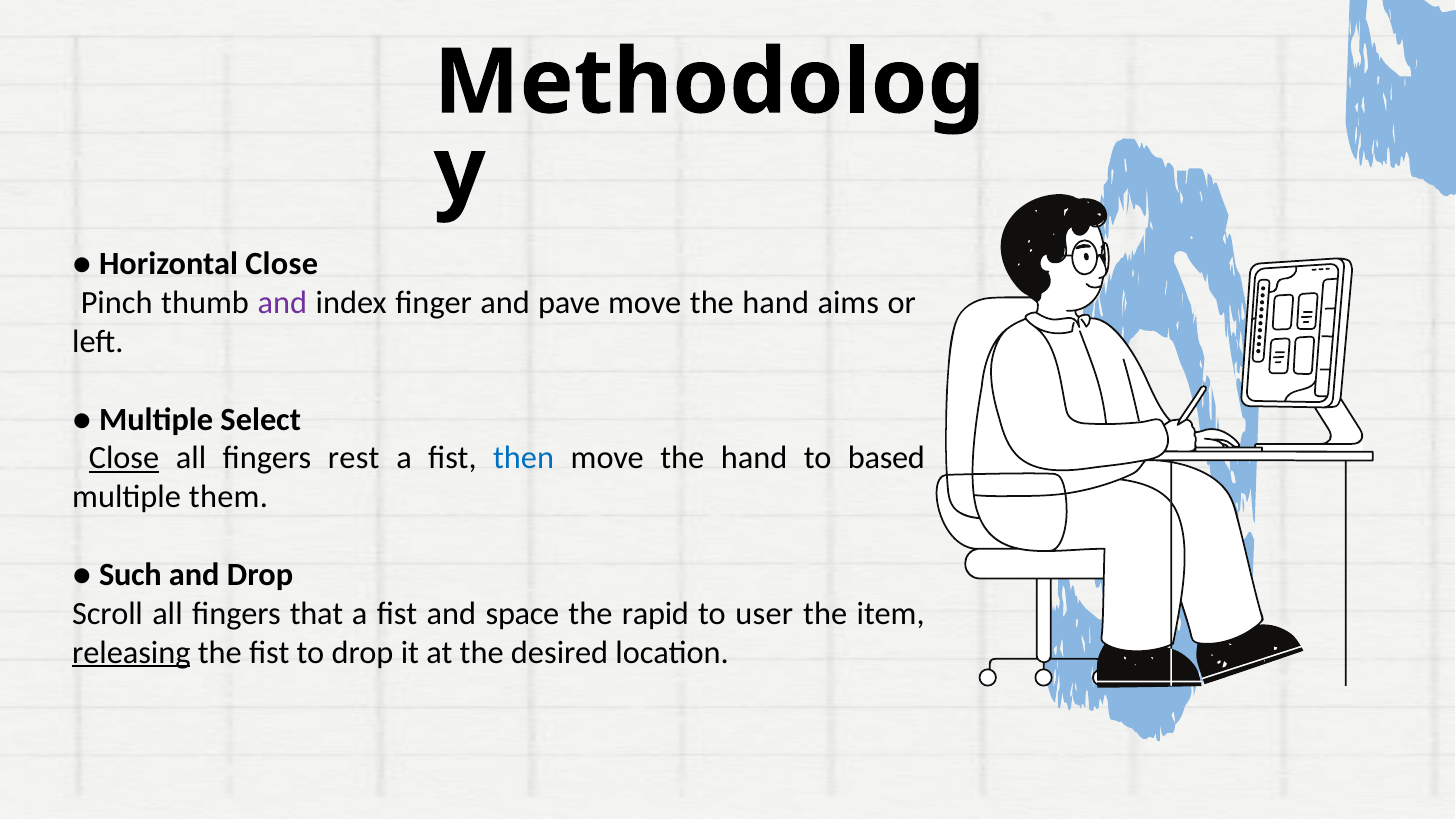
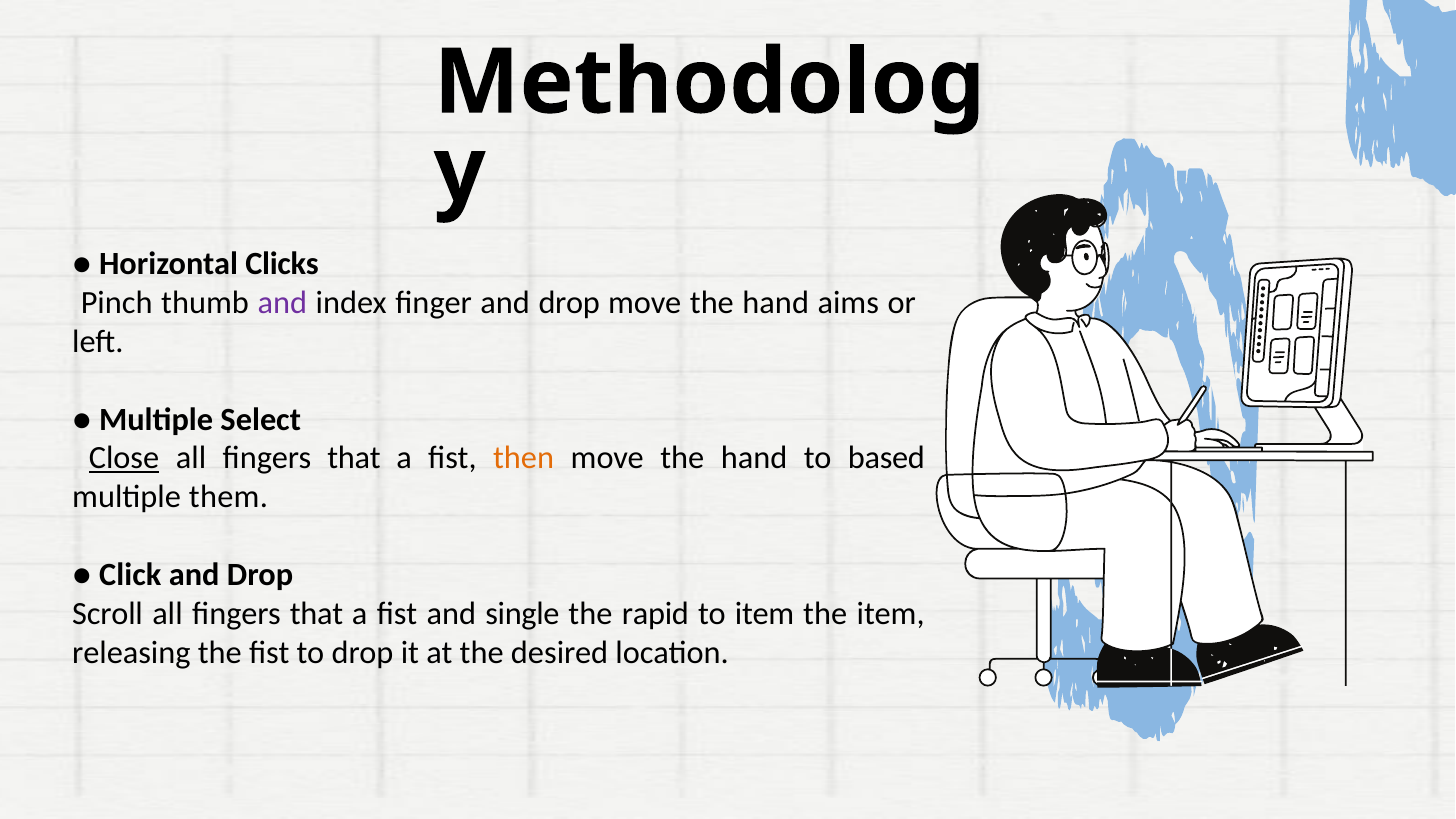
Horizontal Close: Close -> Clicks (282, 264)
finger and pave: pave -> drop (569, 303)
rest: rest -> that (354, 458)
then colour: blue -> orange (524, 458)
Such: Such -> Click (130, 575)
space: space -> single (522, 614)
to user: user -> item (765, 614)
releasing underline: present -> none (131, 652)
